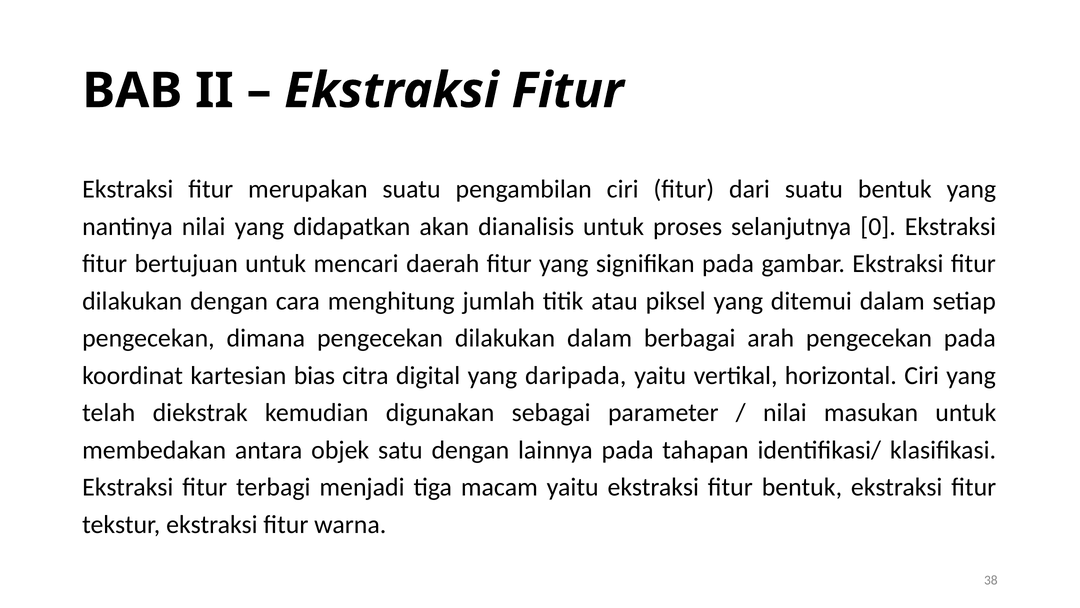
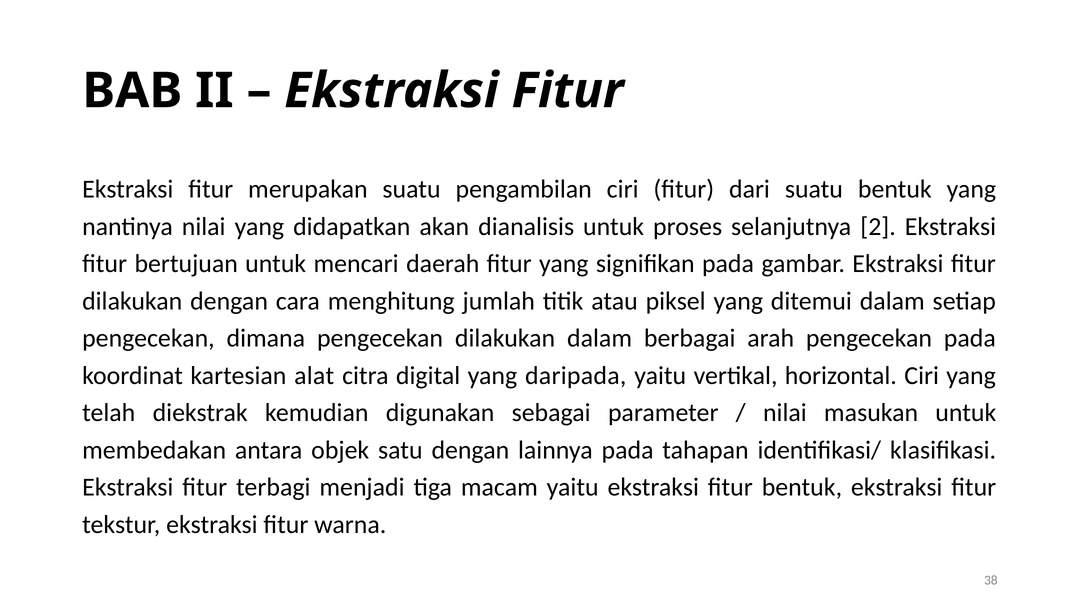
0: 0 -> 2 (878, 226)
bias: bias -> alat (314, 375)
